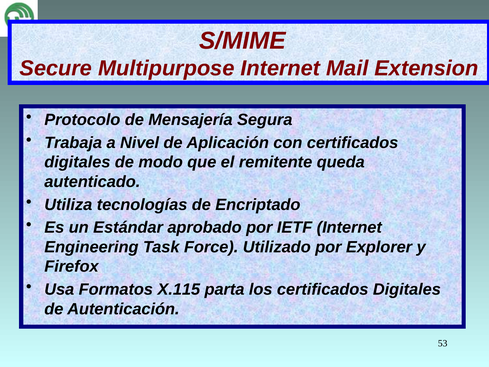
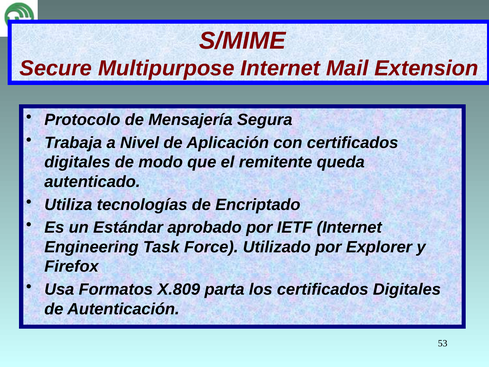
X.115: X.115 -> X.809 (179, 289)
